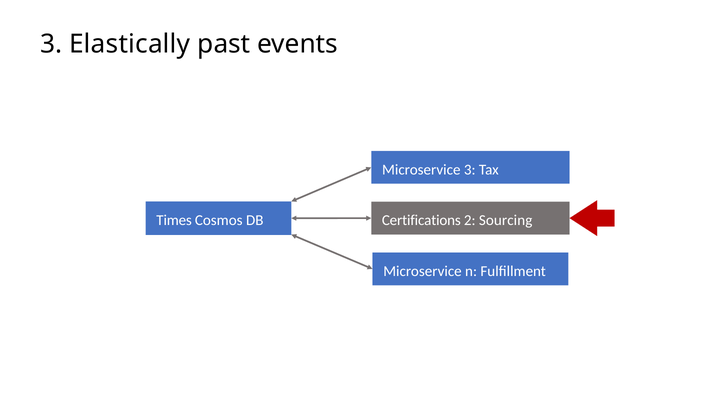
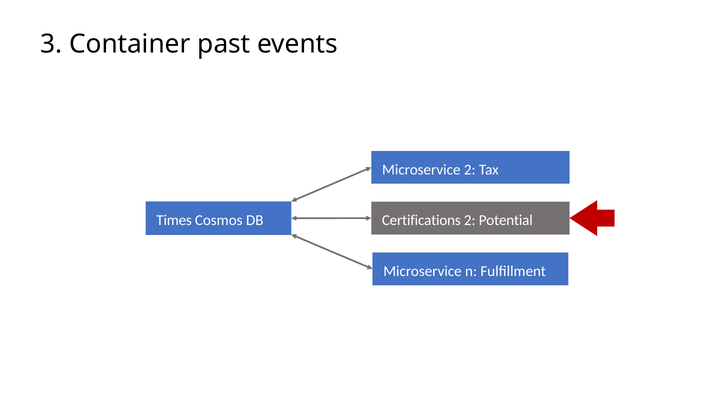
Elastically: Elastically -> Container (130, 44)
Microservice 3: 3 -> 2 (470, 170)
Sourcing: Sourcing -> Potential (506, 220)
